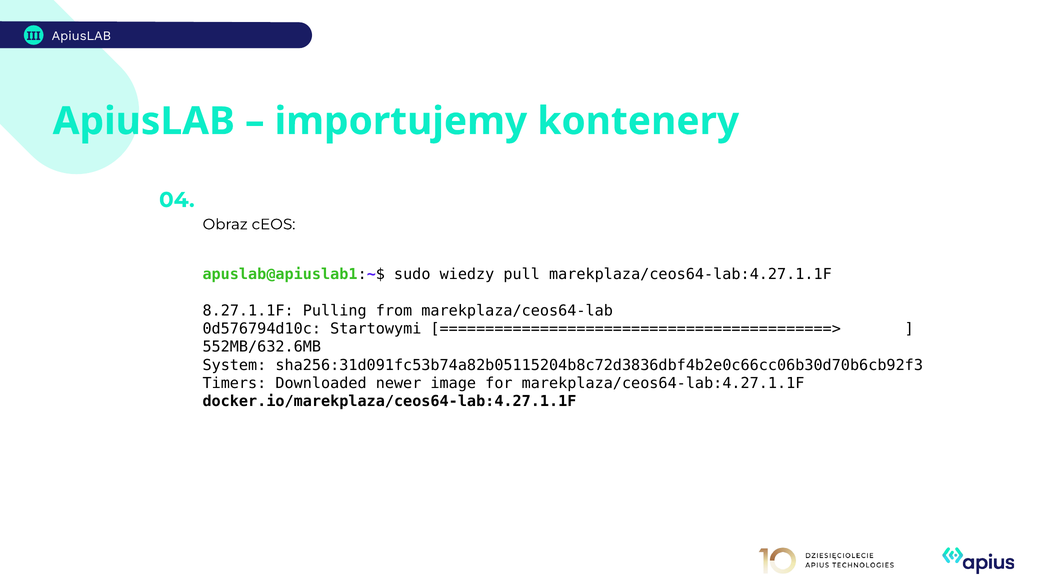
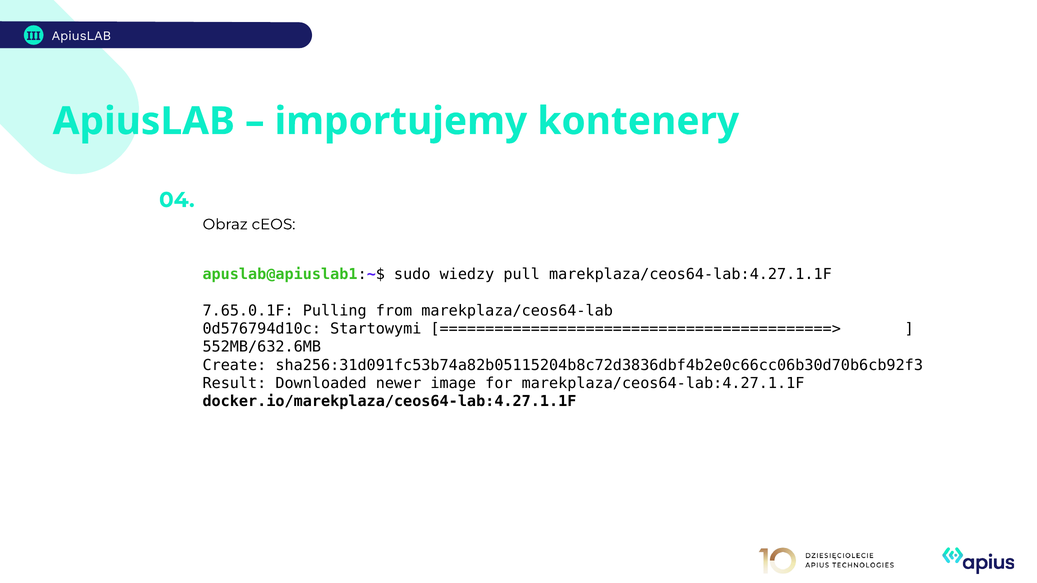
8.27.1.1F: 8.27.1.1F -> 7.65.0.1F (248, 311)
System: System -> Create (234, 365)
Timers: Timers -> Result (234, 383)
